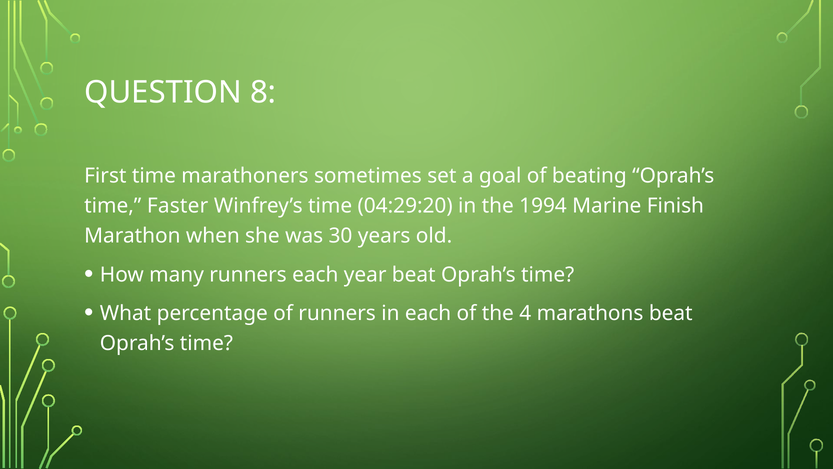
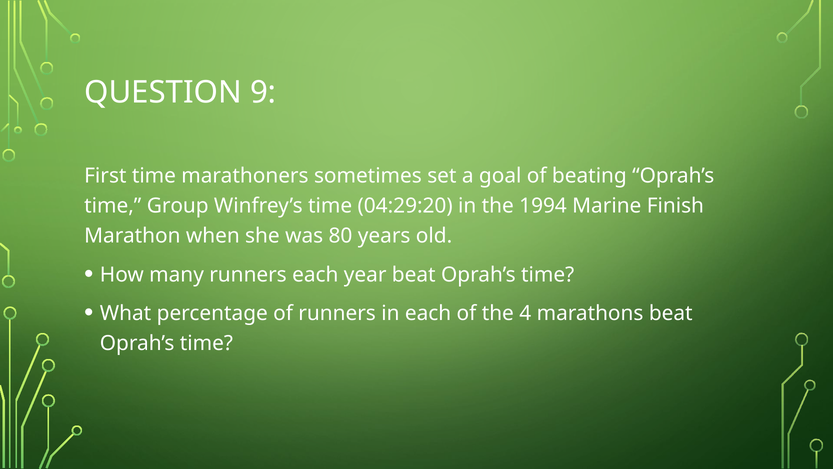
8: 8 -> 9 (263, 93)
Faster: Faster -> Group (178, 206)
30: 30 -> 80 (340, 236)
